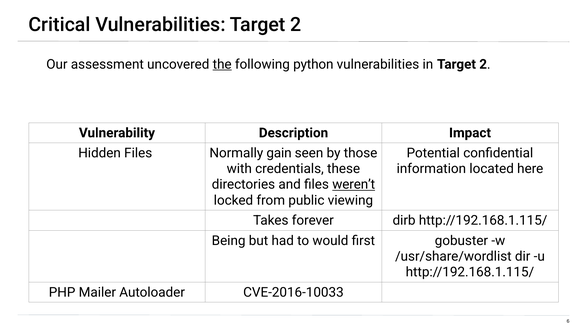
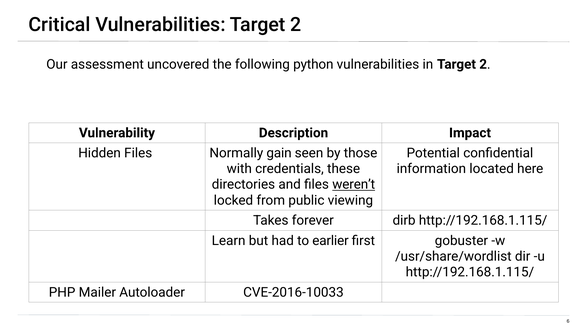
the underline: present -> none (222, 64)
Being: Being -> Learn (229, 241)
would: would -> earlier (330, 241)
